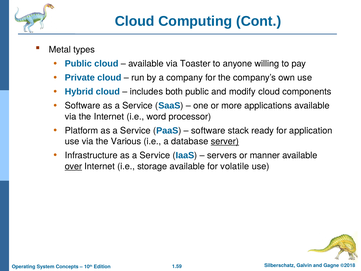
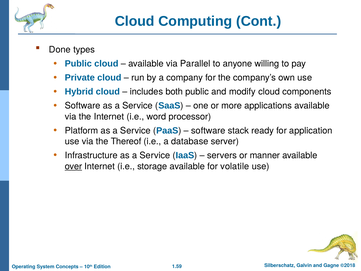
Metal: Metal -> Done (60, 50)
Toaster: Toaster -> Parallel (195, 64)
Various: Various -> Thereof (126, 141)
server underline: present -> none (225, 141)
